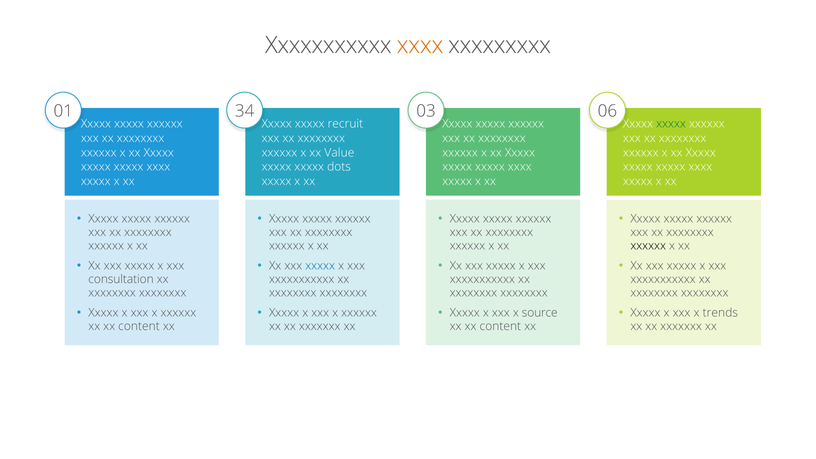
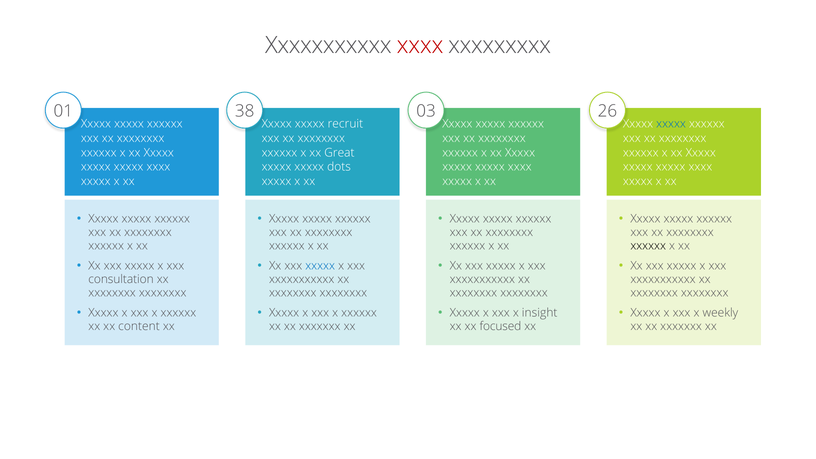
xxxx colour: orange -> red (420, 46)
34: 34 -> 38 (245, 111)
06: 06 -> 26 (607, 111)
xxxxx colour: green -> blue (671, 124)
Value: Value -> Great (339, 153)
source: source -> insight (540, 313)
trends: trends -> weekly (720, 313)
content: content -> focused (500, 326)
